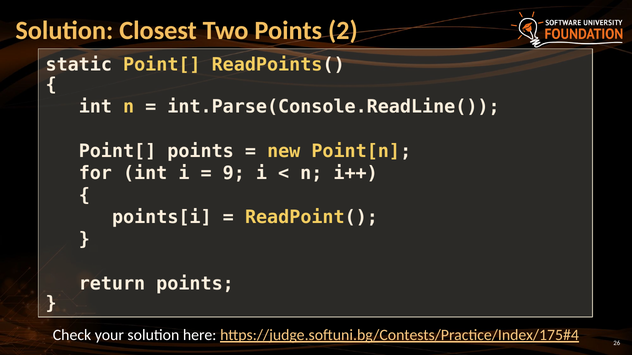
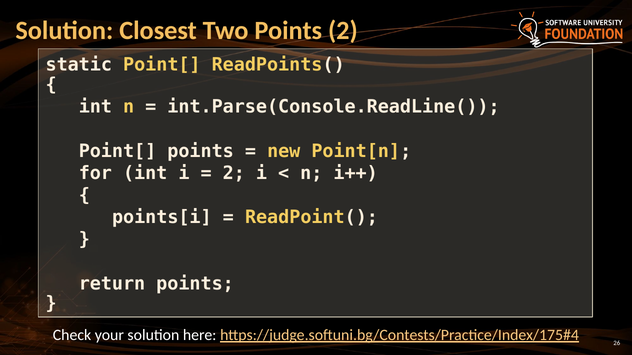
9: 9 -> 2 (234, 173)
